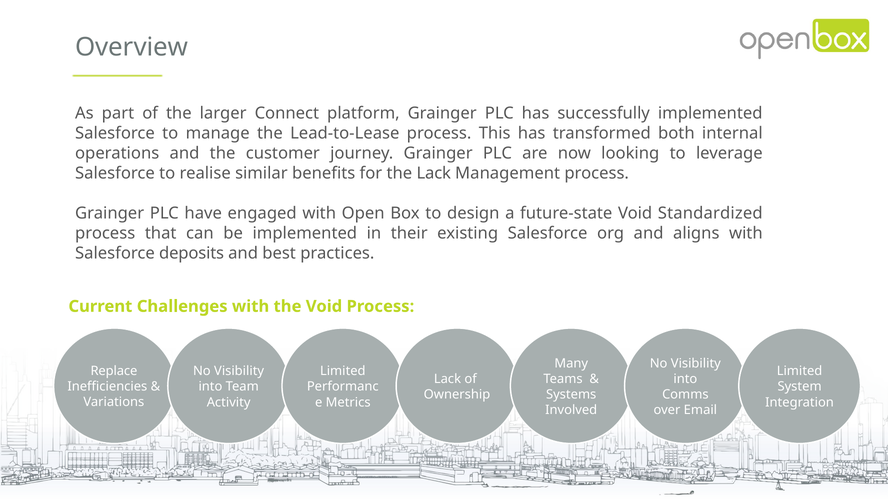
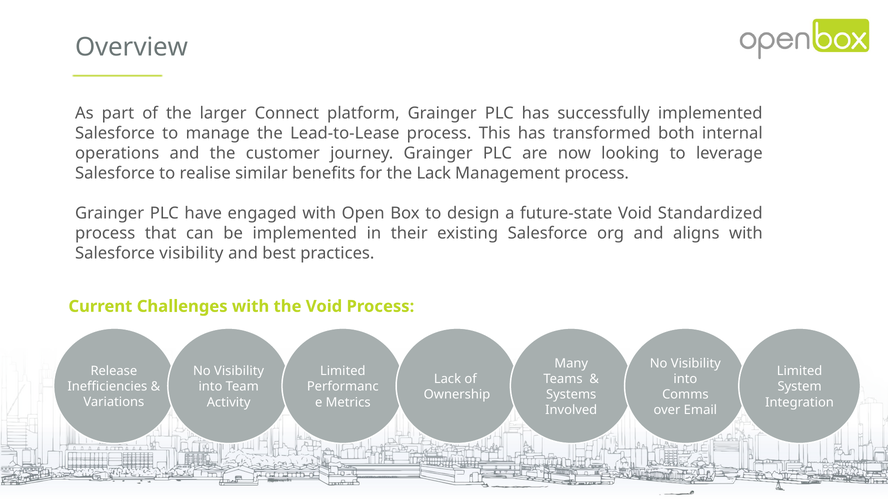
Salesforce deposits: deposits -> visibility (191, 253)
Replace: Replace -> Release (114, 371)
